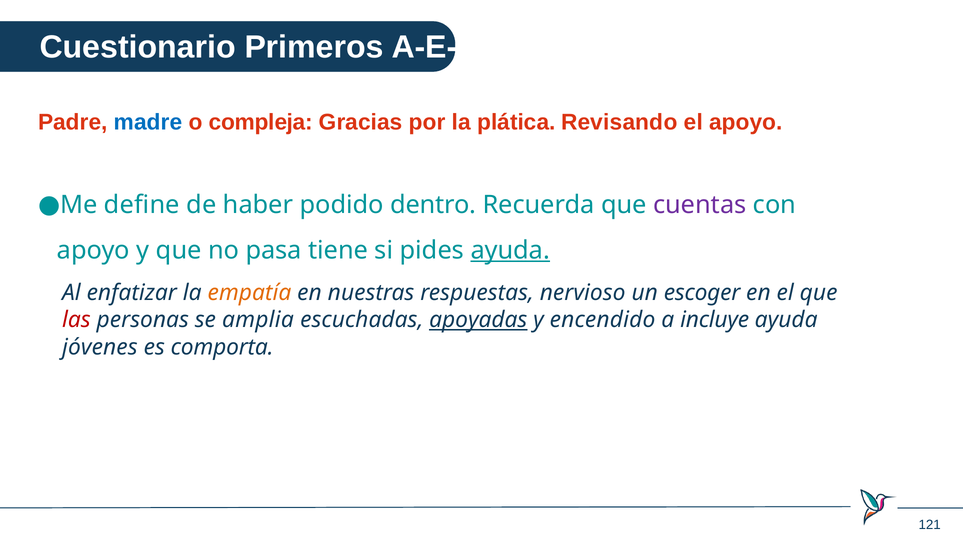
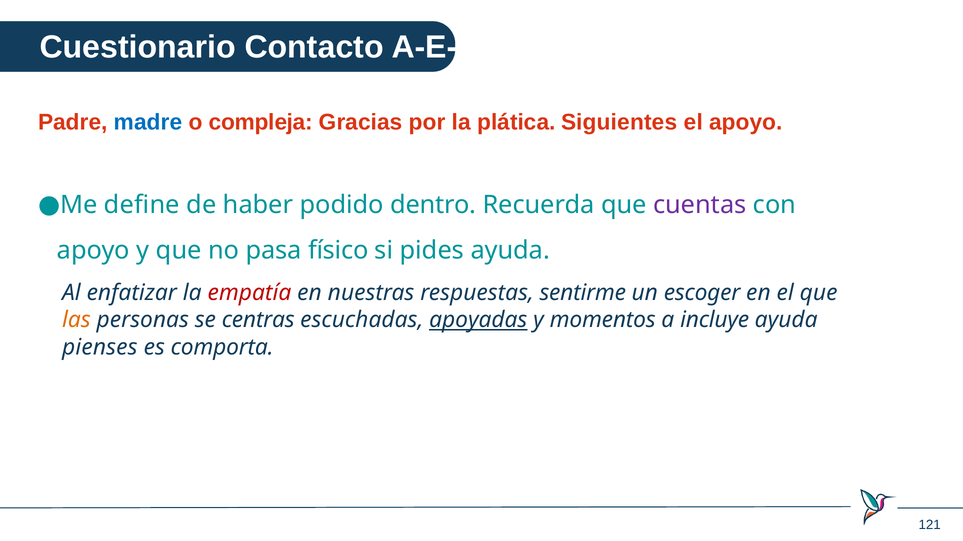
Primeros: Primeros -> Contacto (314, 47)
Revisando: Revisando -> Siguientes (619, 122)
tiene: tiene -> físico (338, 251)
ayuda underline: present -> none (510, 251)
empatía colour: orange -> red (249, 293)
nervioso: nervioso -> sentirme (583, 293)
las colour: red -> orange (76, 320)
amplia: amplia -> centras (258, 320)
encendido: encendido -> momentos (603, 320)
jóvenes: jóvenes -> pienses (100, 348)
